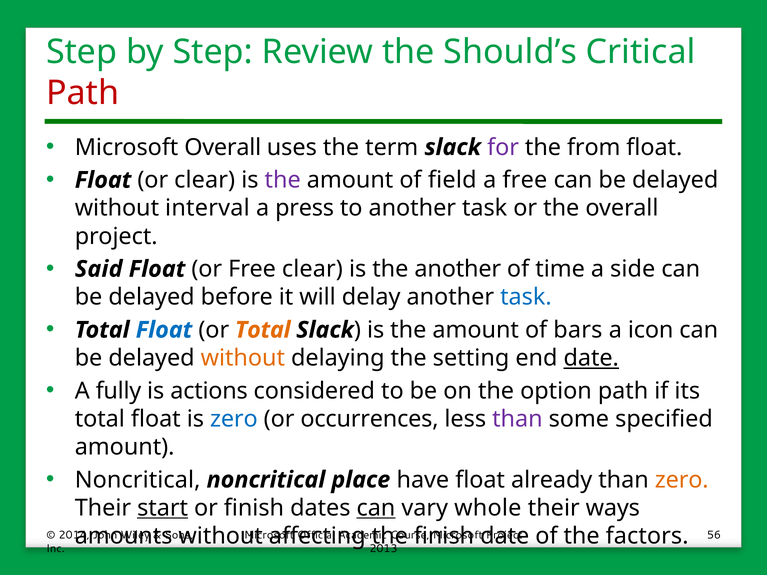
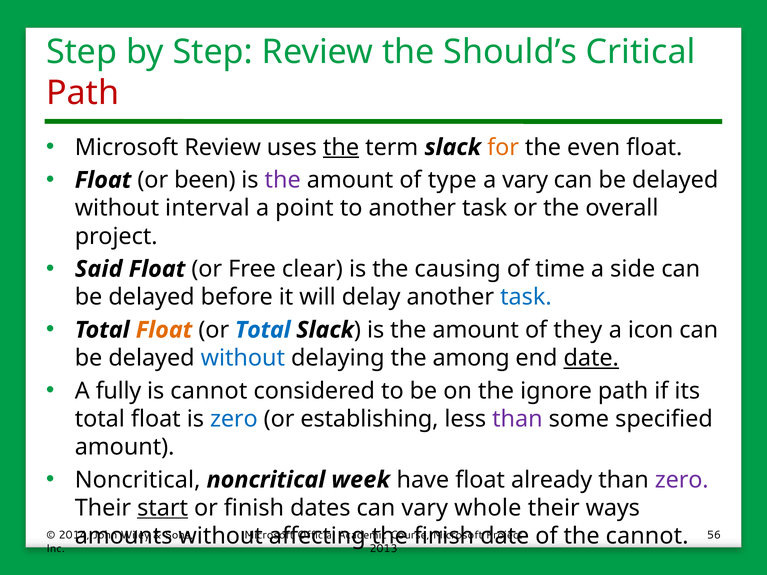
Microsoft Overall: Overall -> Review (223, 147)
the underline: none -> present (341, 147)
for colour: purple -> orange (503, 147)
from: from -> even (594, 147)
or clear: clear -> been (205, 180)
field: field -> type (452, 180)
a free: free -> vary (525, 180)
press: press -> point (304, 208)
the another: another -> causing (458, 269)
Float colour: blue -> orange (164, 330)
Total colour: orange -> blue (263, 330)
bars: bars -> they (578, 330)
without colour: orange -> blue (243, 358)
setting: setting -> among (471, 358)
is actions: actions -> cannot (209, 391)
option: option -> ignore (556, 391)
occurrences: occurrences -> establishing (369, 419)
place: place -> week (361, 480)
zero colour: orange -> purple (682, 480)
can underline: present -> none (376, 508)
the factors: factors -> cannot (647, 536)
